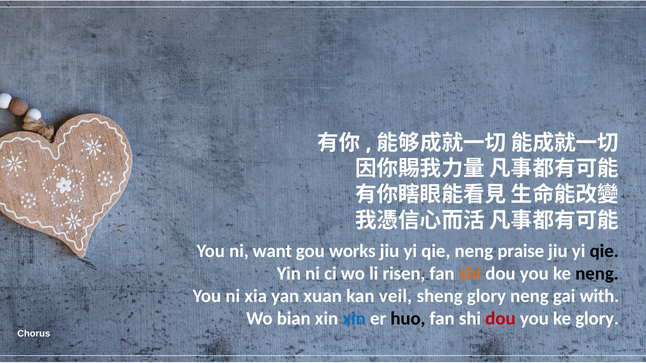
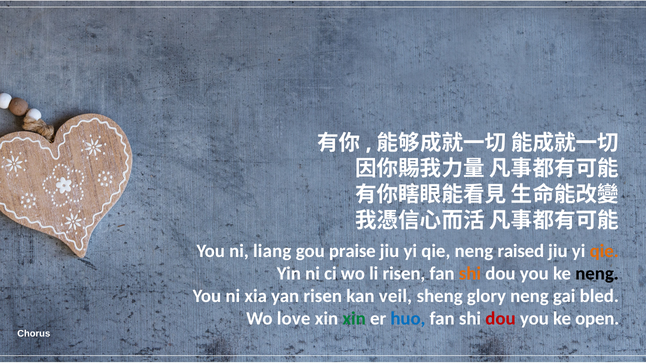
want: want -> liang (272, 251)
works: works -> praise (352, 251)
praise: praise -> raised (521, 251)
qie colour: black -> orange (604, 251)
yan xuan: xuan -> risen (323, 296)
with: with -> bled (599, 296)
bian: bian -> love (294, 319)
xin colour: blue -> green (354, 319)
huo colour: black -> blue (408, 319)
ke glory: glory -> open (597, 319)
